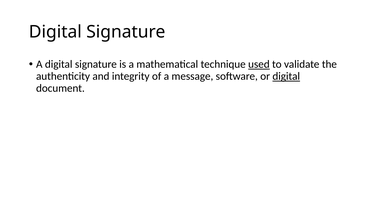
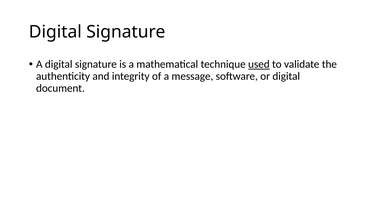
digital underline: present -> none (286, 76)
